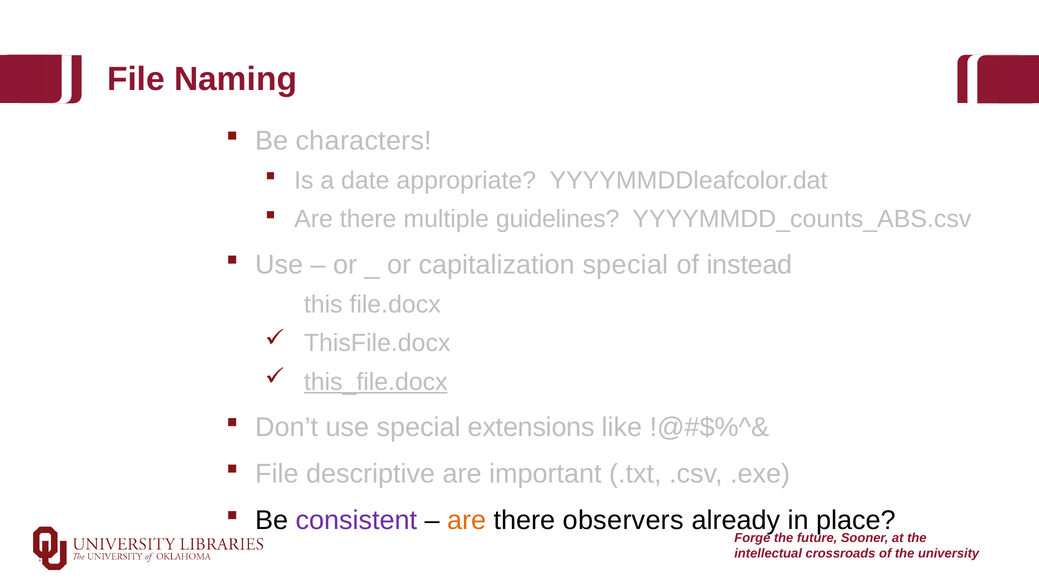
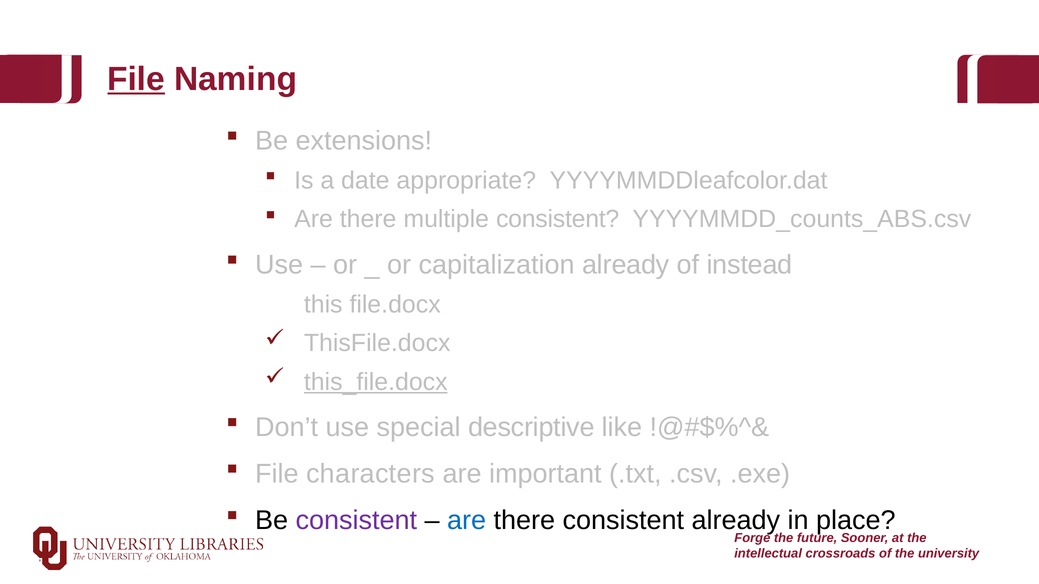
File underline: none -> present (136, 79)
characters: characters -> extensions (364, 141)
multiple guidelines: guidelines -> consistent (558, 219)
capitalization special: special -> already (626, 265)
extensions: extensions -> descriptive (531, 428)
descriptive: descriptive -> characters (371, 474)
are colour: orange -> blue (467, 521)
there observers: observers -> consistent (623, 521)
